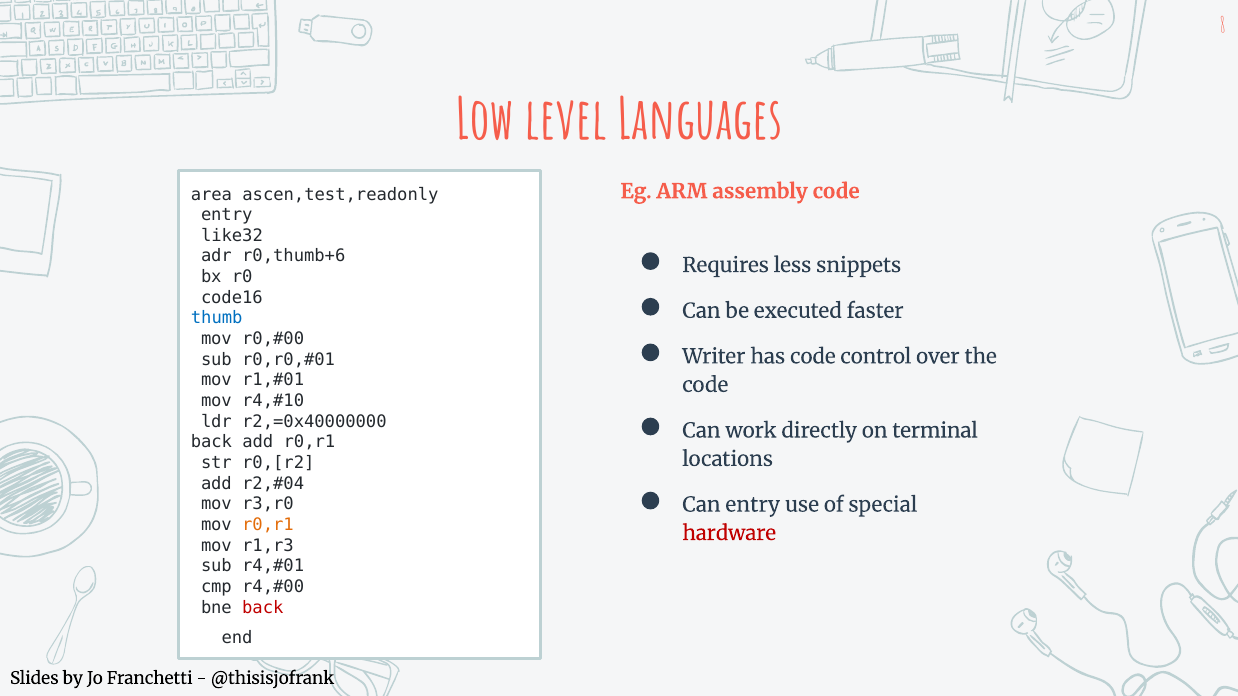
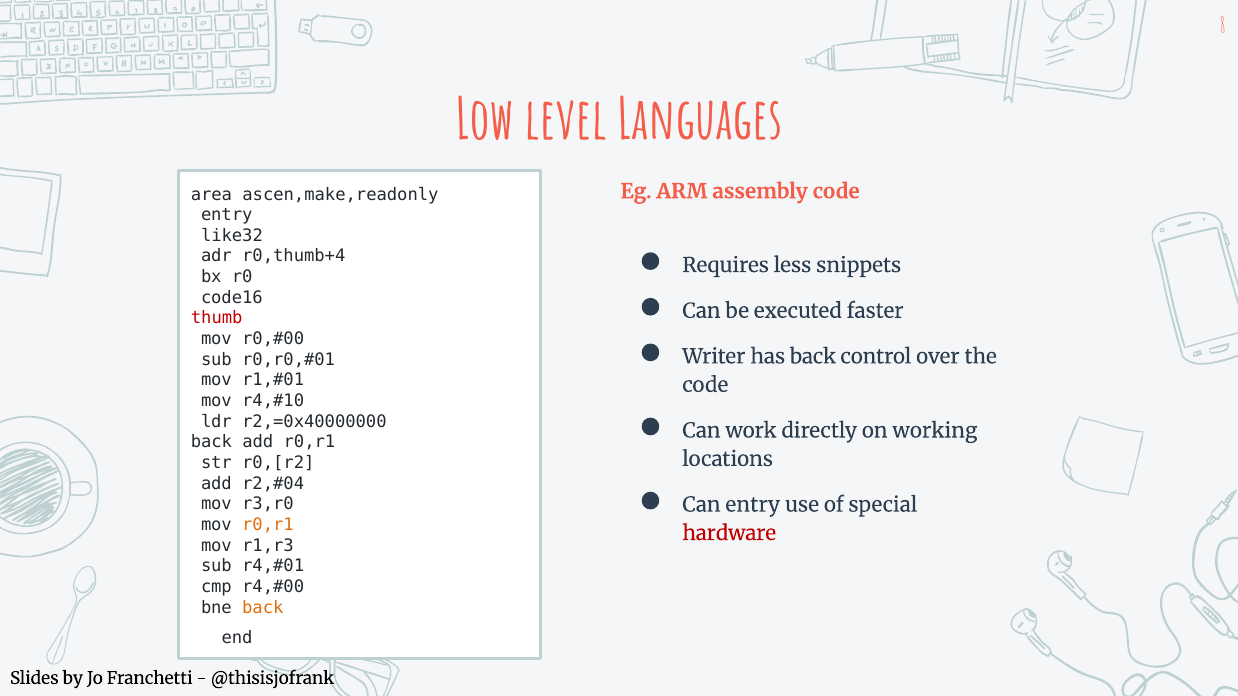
ascen,test,readonly: ascen,test,readonly -> ascen,make,readonly (340, 194)
r0,thumb+6: r0,thumb+6 -> r0,thumb+4 (294, 256)
thumb colour: blue -> red (217, 318)
has code: code -> back (813, 357)
terminal: terminal -> working (935, 431)
back colour: red -> orange (263, 608)
